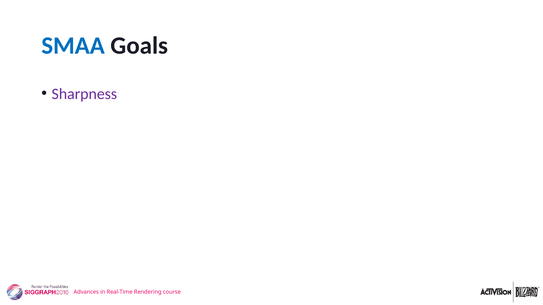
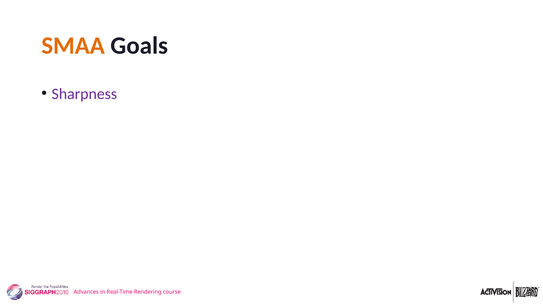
SMAA colour: blue -> orange (73, 46)
